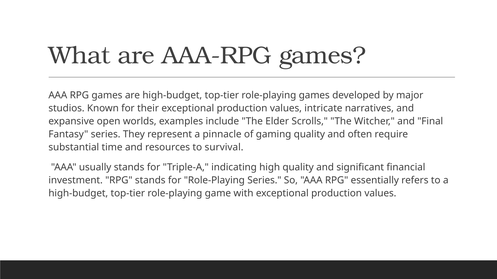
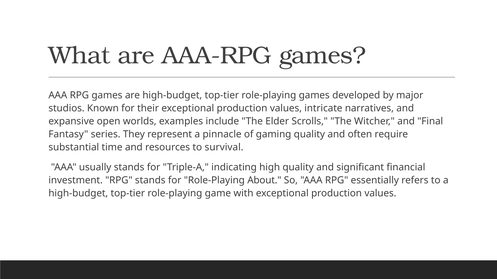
Role-Playing Series: Series -> About (264, 181)
